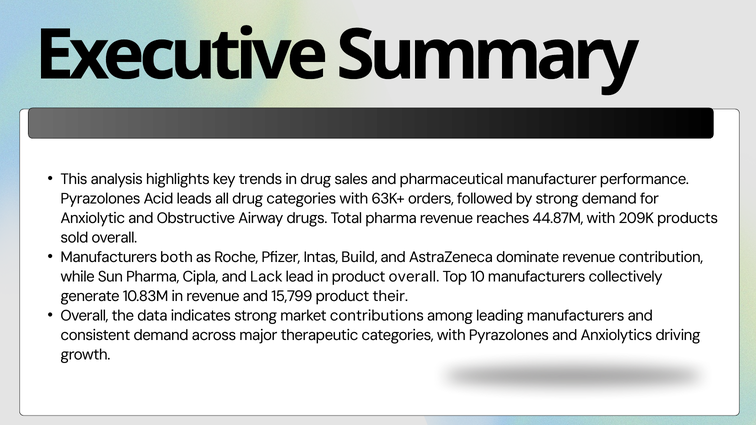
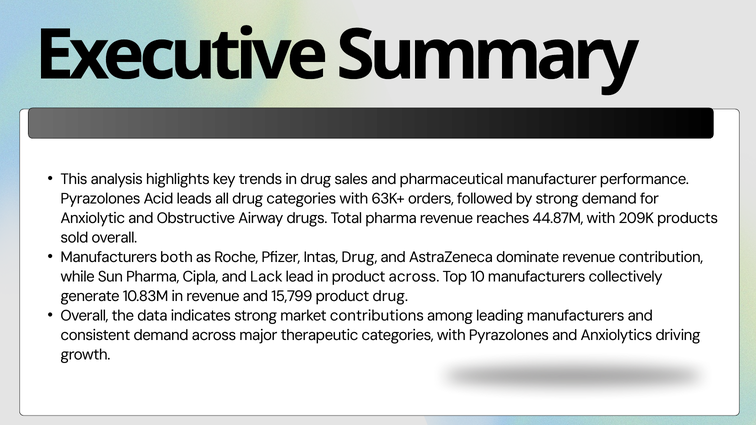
Intas Build: Build -> Drug (359, 257)
product overall: overall -> across (414, 277)
product their: their -> drug (390, 296)
